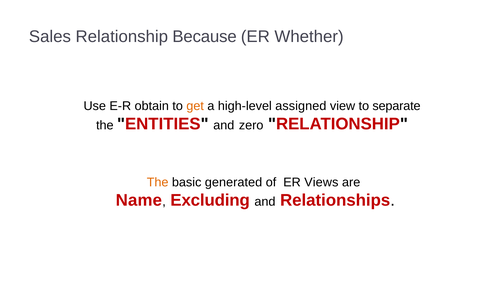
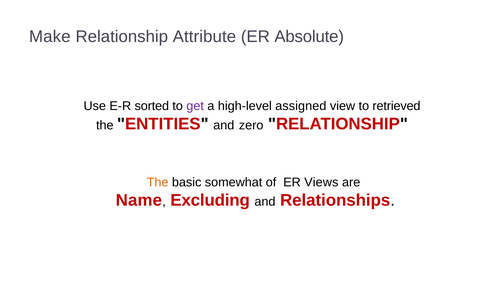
Sales: Sales -> Make (50, 36)
Because: Because -> Attribute (204, 36)
Whether: Whether -> Absolute (309, 36)
obtain: obtain -> sorted (152, 106)
get colour: orange -> purple (195, 106)
separate: separate -> retrieved (396, 106)
generated: generated -> somewhat (234, 182)
